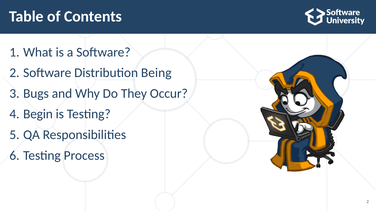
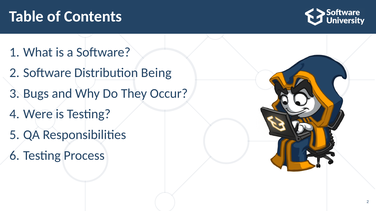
Begin: Begin -> Were (38, 114)
